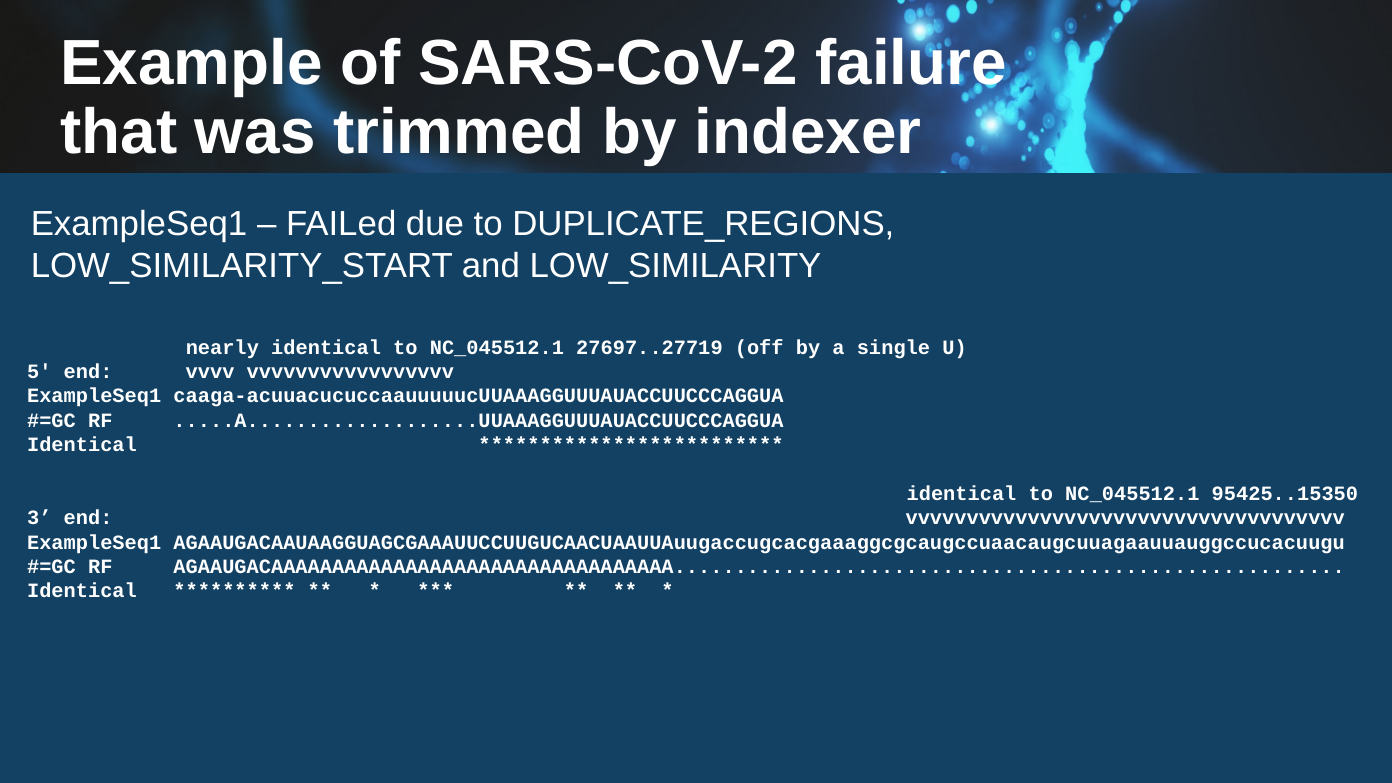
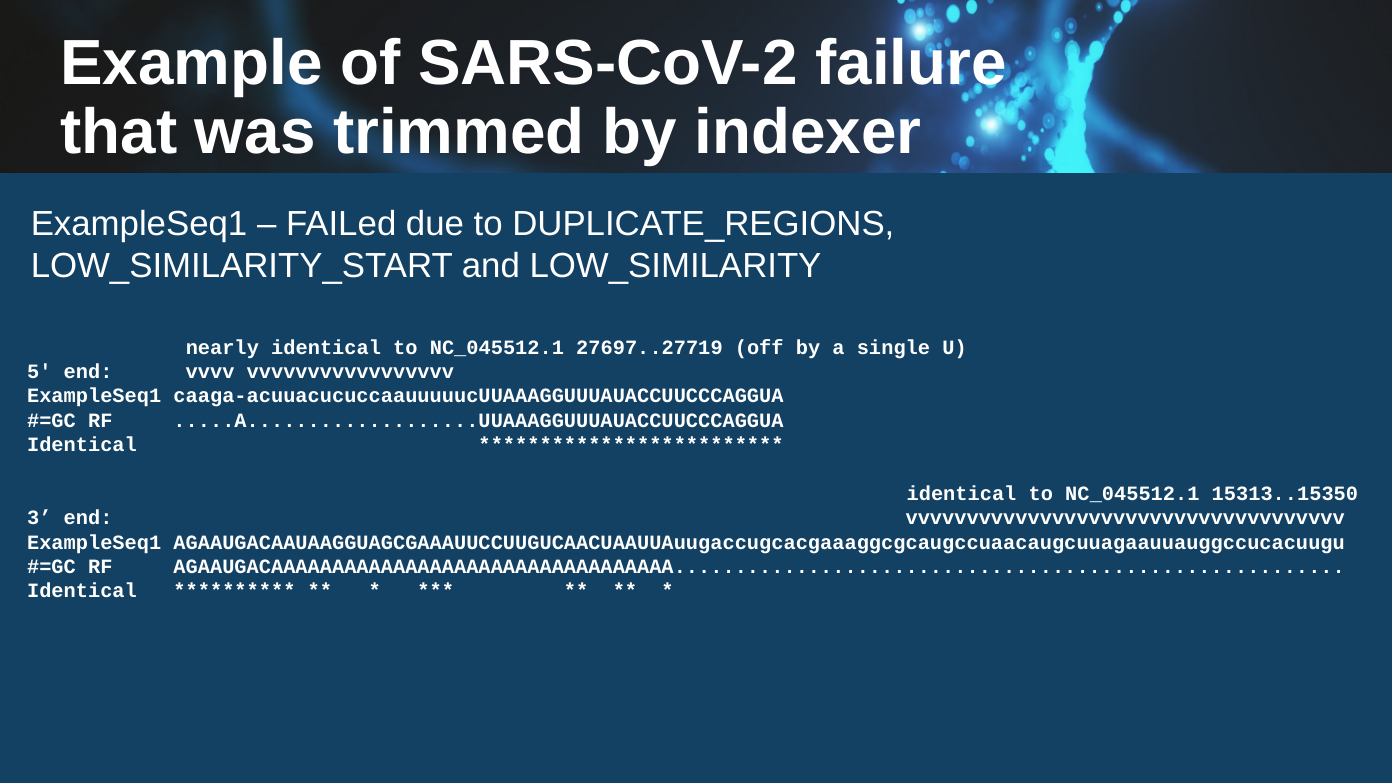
95425..15350: 95425..15350 -> 15313..15350 (1285, 494)
